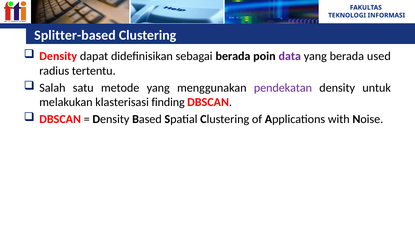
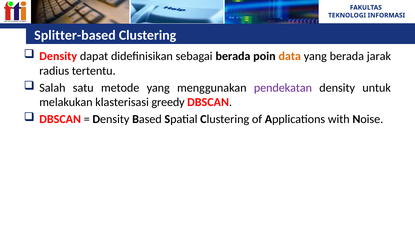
data colour: purple -> orange (290, 56)
used: used -> jarak (379, 56)
finding: finding -> greedy (168, 102)
